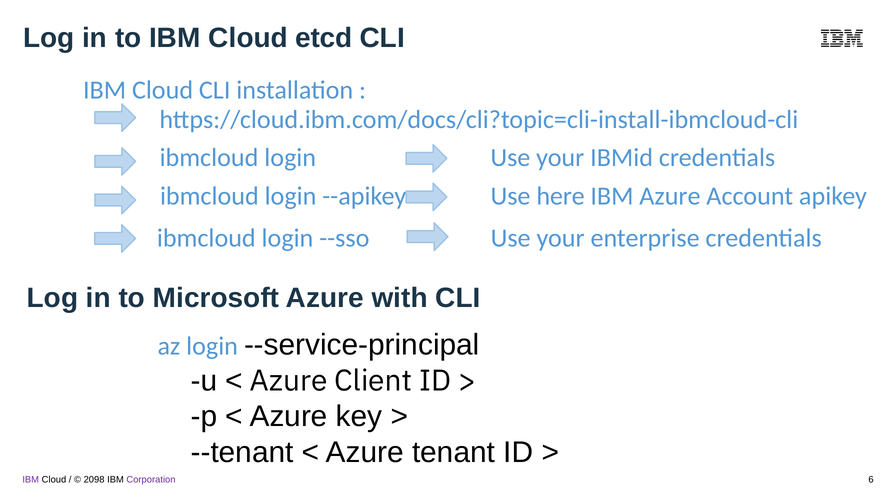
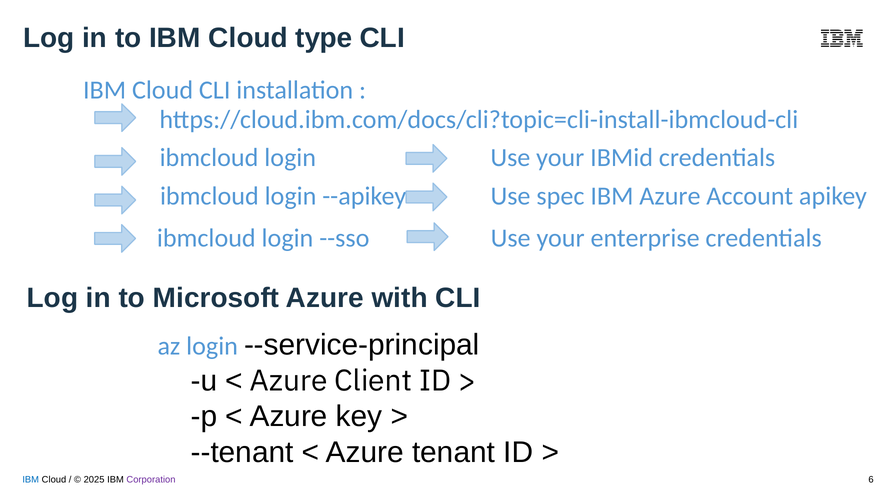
etcd: etcd -> type (324, 38)
here: here -> spec (560, 197)
IBM colour: purple -> blue (31, 480)
2098: 2098 -> 2025 (94, 480)
